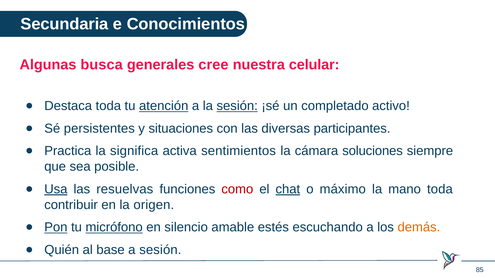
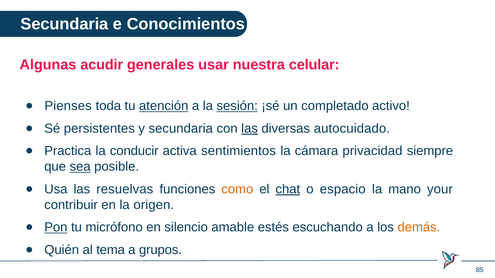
busca: busca -> acudir (102, 65)
cree: cree -> usar (213, 65)
Destaca: Destaca -> Pienses (68, 106)
y situaciones: situaciones -> secundaria (181, 129)
las underline: none -> present (250, 129)
participantes: participantes -> autocuidado (352, 129)
significa: significa -> conducir (134, 151)
soluciones: soluciones -> privacidad (372, 151)
sea underline: none -> present (80, 167)
Usa underline: present -> none (56, 189)
como colour: red -> orange (237, 189)
máximo: máximo -> espacio (343, 189)
mano toda: toda -> your (440, 189)
micrófono underline: present -> none (114, 228)
base: base -> tema (111, 250)
a sesión: sesión -> grupos (160, 250)
